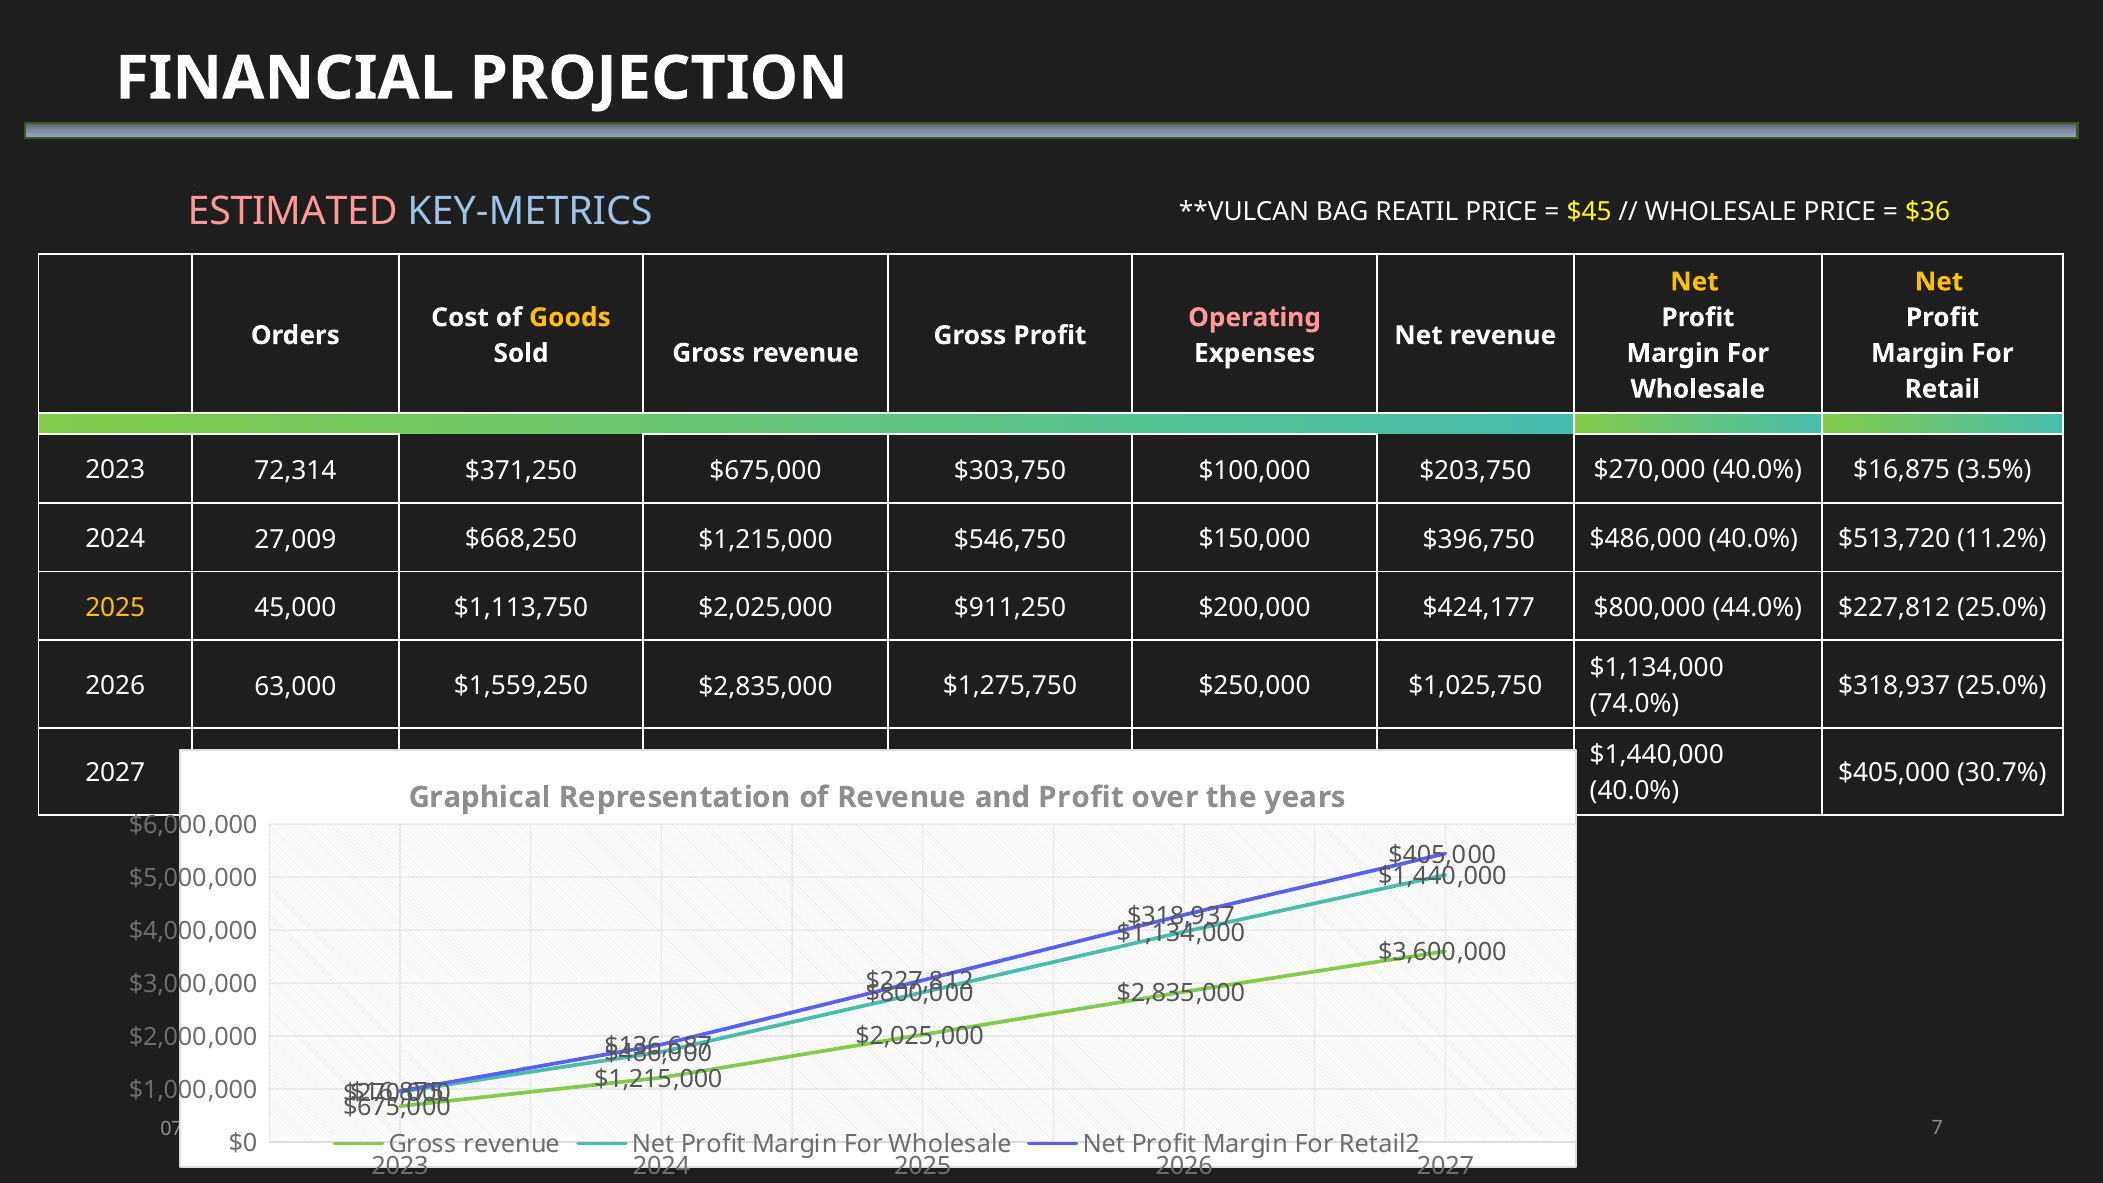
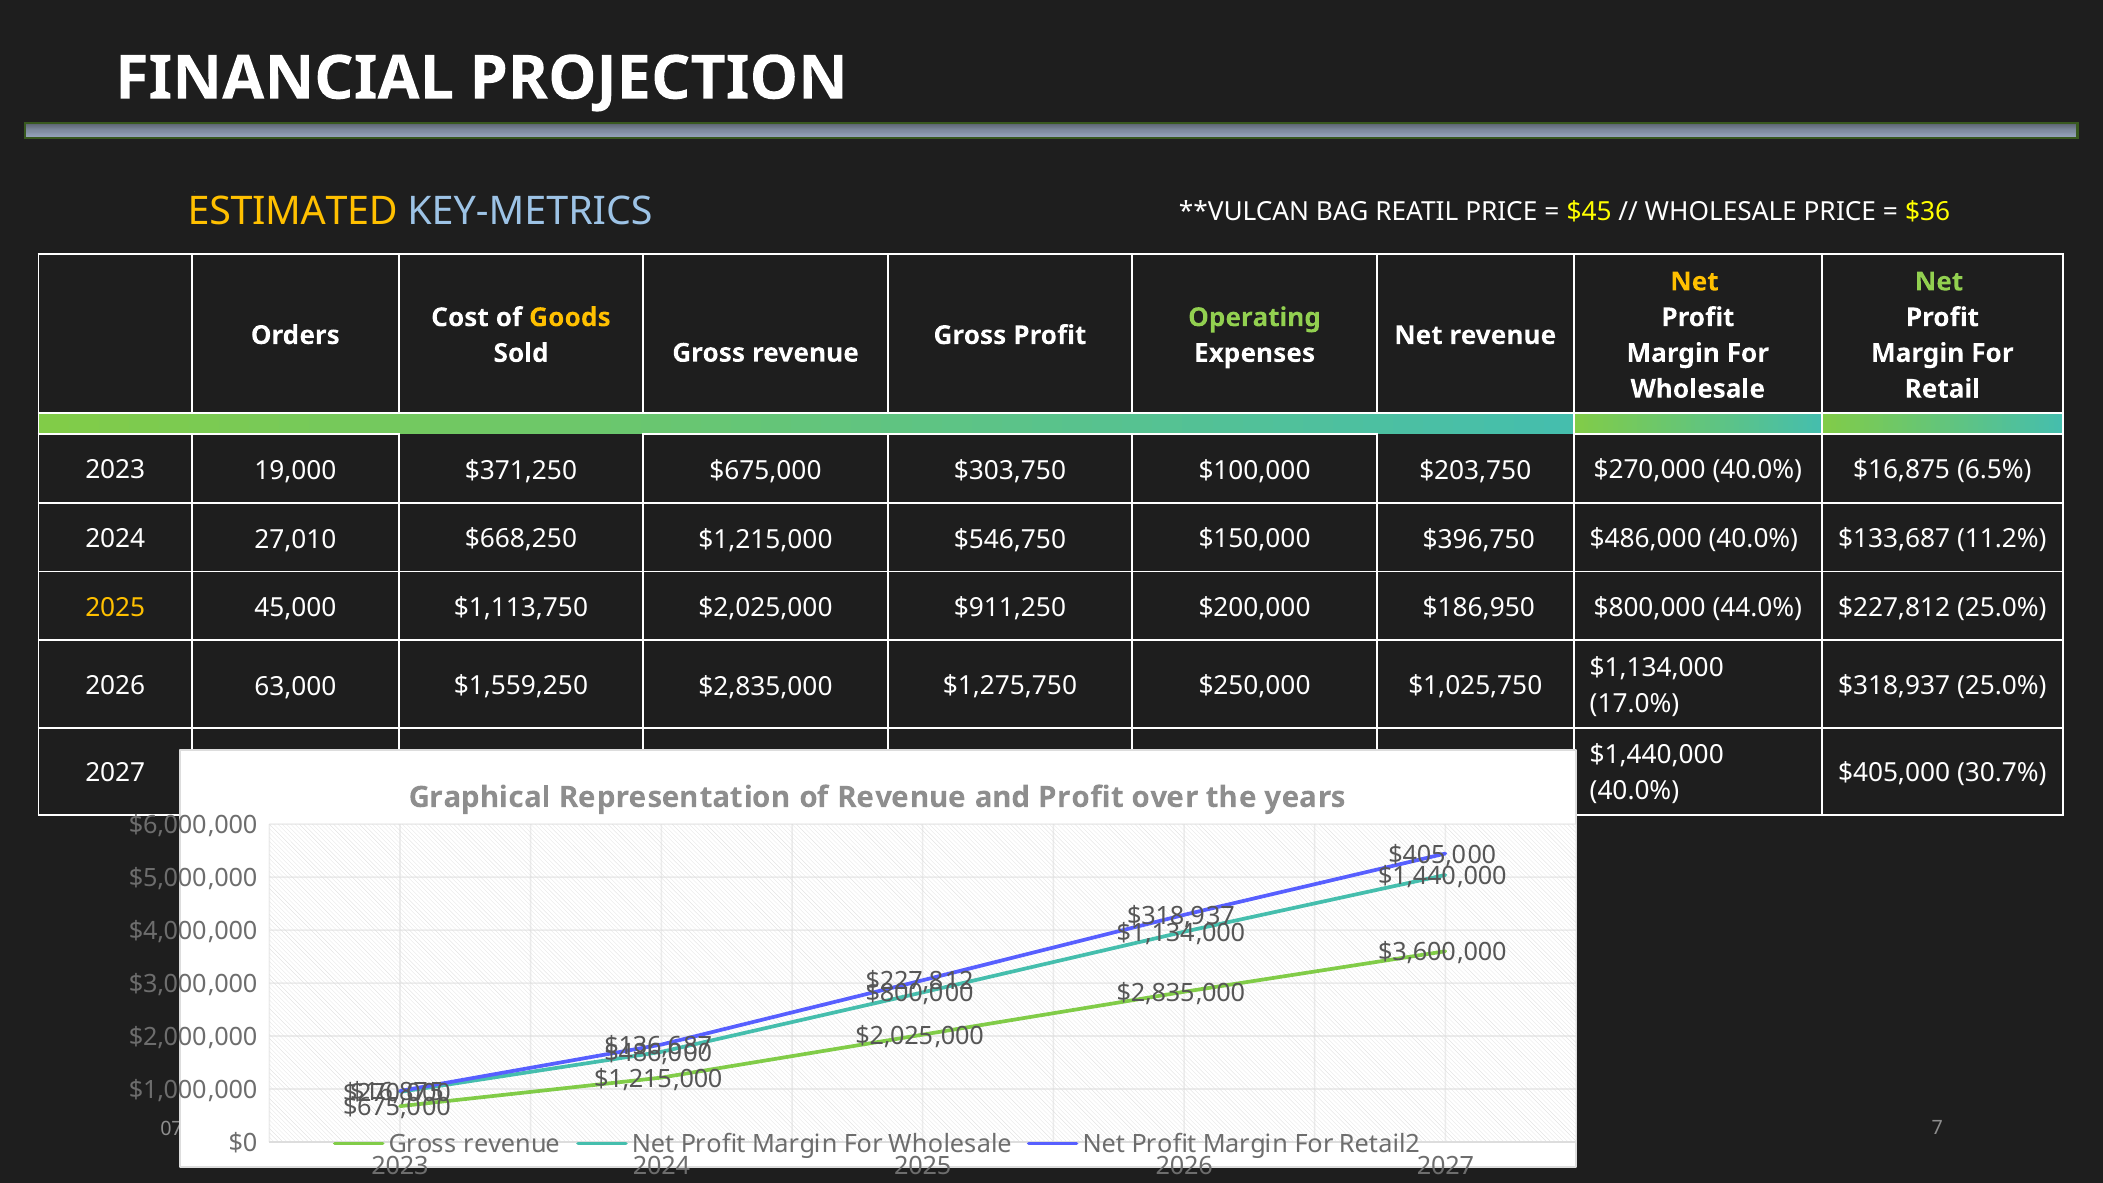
ESTIMATED colour: pink -> yellow (293, 211)
Net colour: yellow -> light green (1939, 282)
Operating colour: pink -> light green (1255, 318)
72,314: 72,314 -> 19,000 (295, 471)
3.5%: 3.5% -> 6.5% (1994, 470)
27,009: 27,009 -> 27,010 (295, 540)
$513,720: $513,720 -> $133,687 (1894, 539)
$424,177: $424,177 -> $186,950 (1479, 608)
74.0%: 74.0% -> 17.0% (1634, 703)
